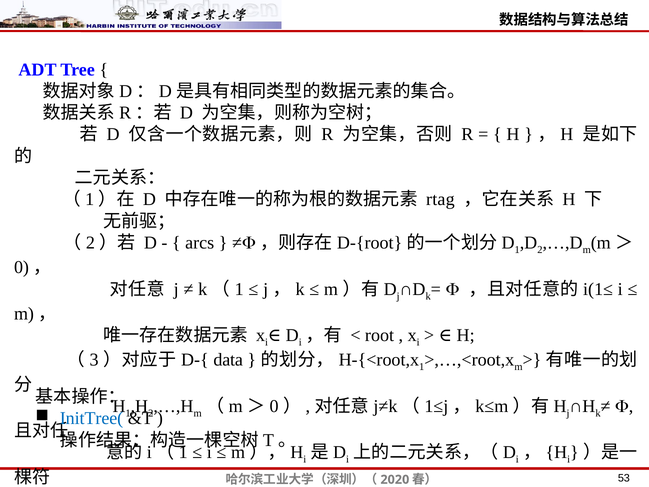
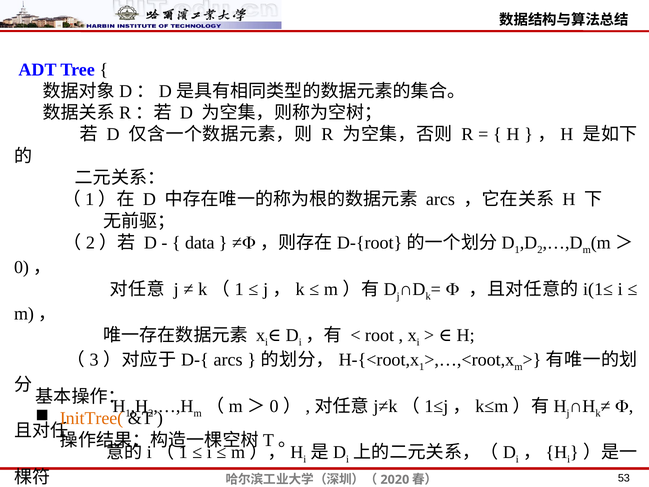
rtag: rtag -> arcs (440, 199)
arcs: arcs -> data (200, 243)
data: data -> arcs (228, 360)
InitTree( colour: blue -> orange (92, 418)
